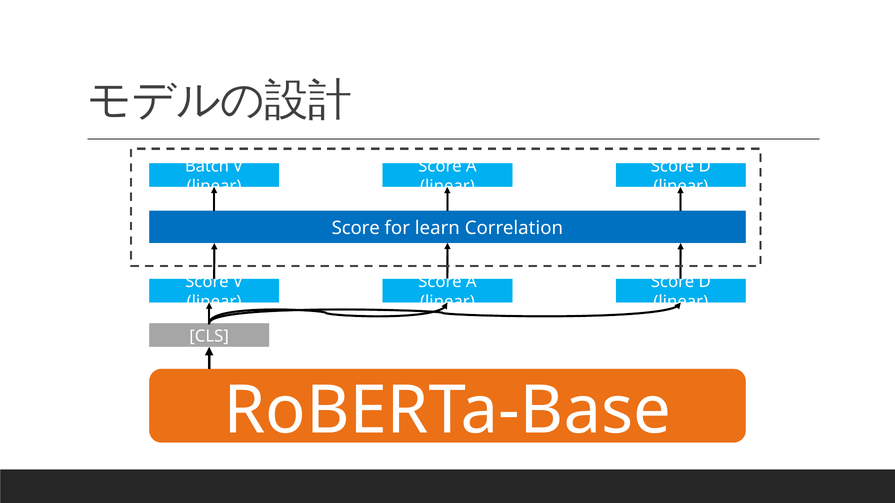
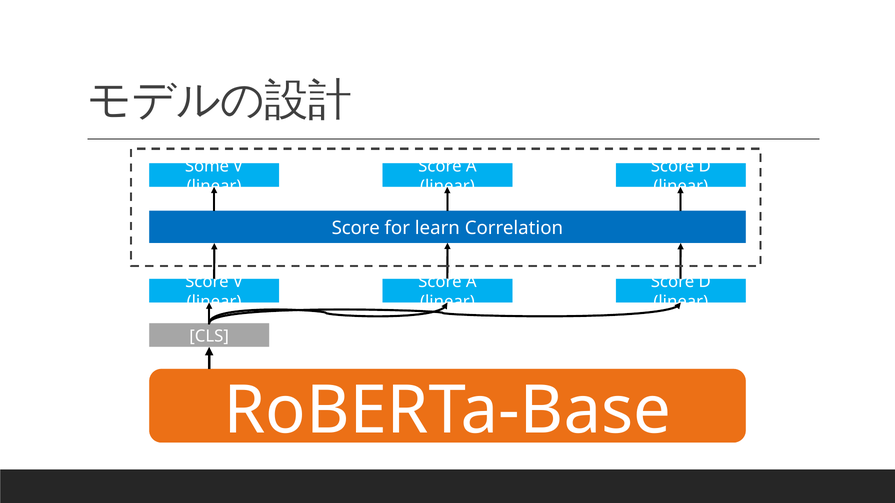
Batch: Batch -> Some (207, 166)
